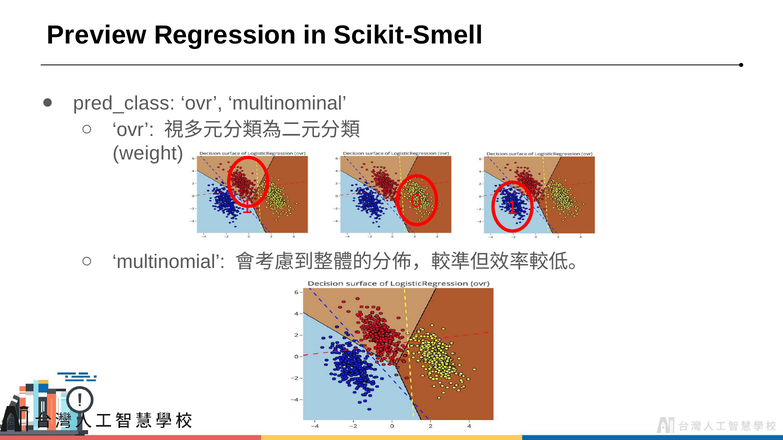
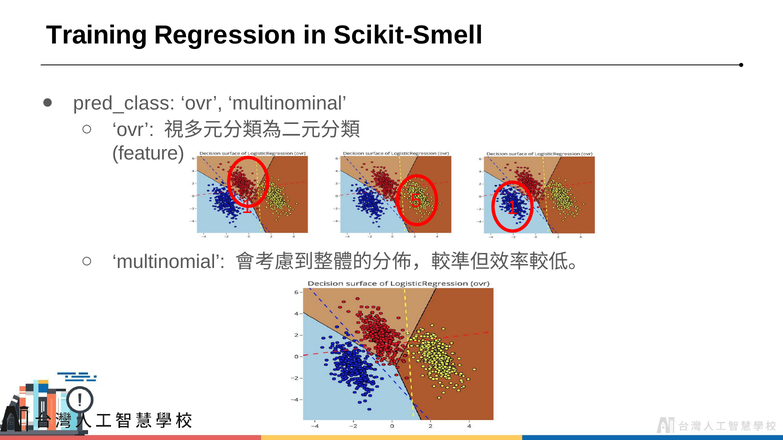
Preview: Preview -> Training (97, 35)
weight: weight -> feature (148, 154)
0: 0 -> 5 (416, 201)
